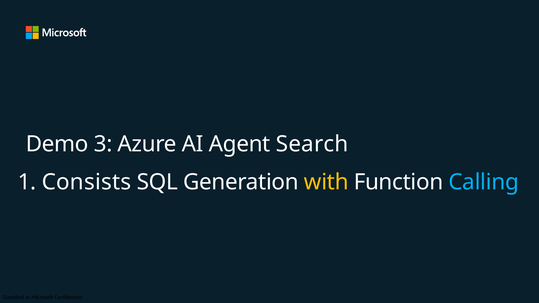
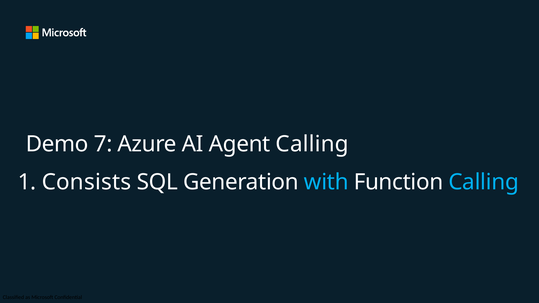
3: 3 -> 7 (103, 144)
Agent Search: Search -> Calling (312, 144)
with colour: yellow -> light blue (326, 182)
